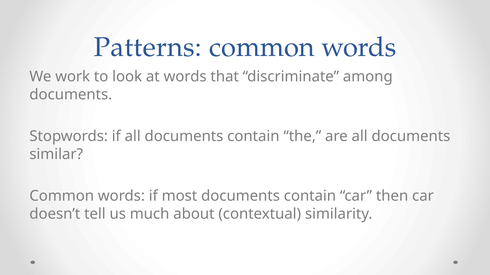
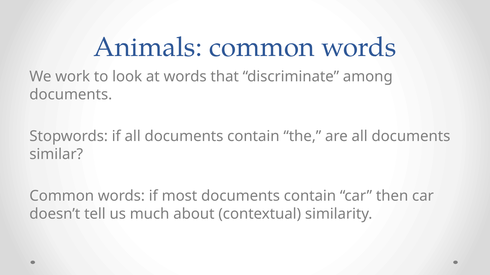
Patterns: Patterns -> Animals (148, 47)
